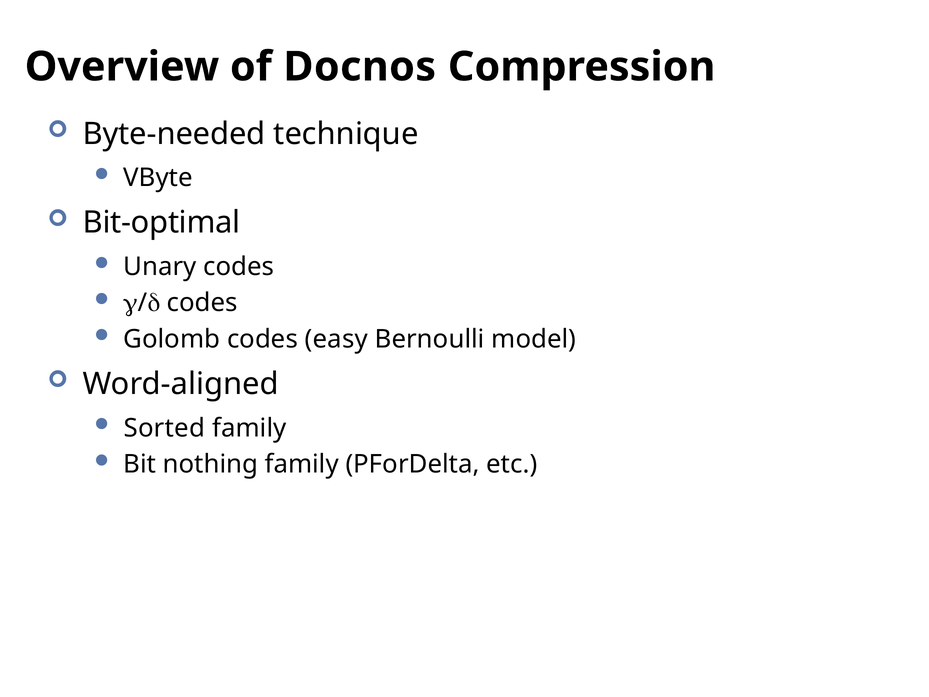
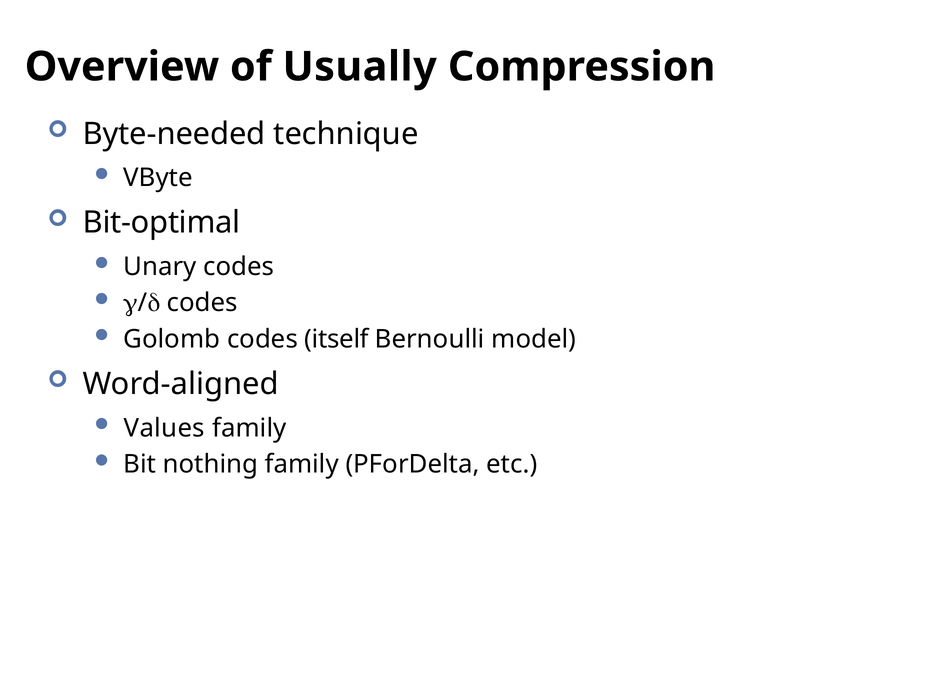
Docnos: Docnos -> Usually (360, 67)
easy: easy -> itself (336, 339)
Sorted: Sorted -> Values (164, 428)
